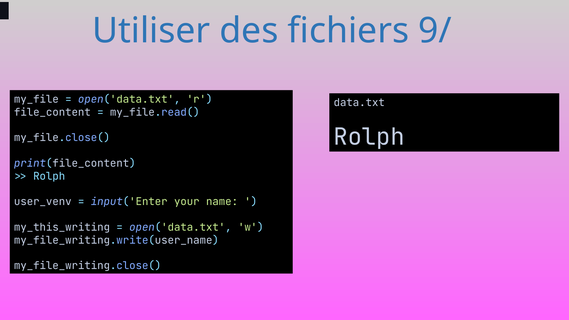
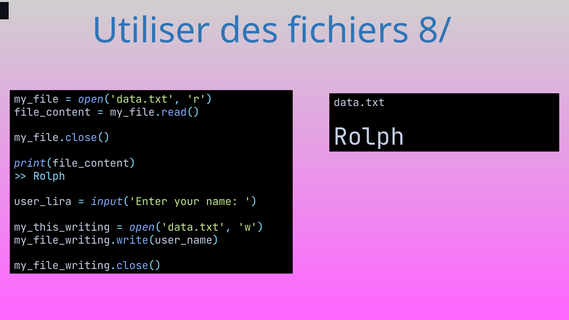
9/: 9/ -> 8/ (435, 31)
user_venv: user_venv -> user_lira (43, 202)
